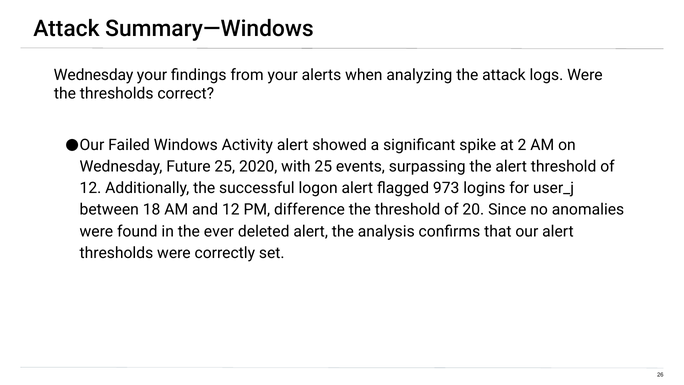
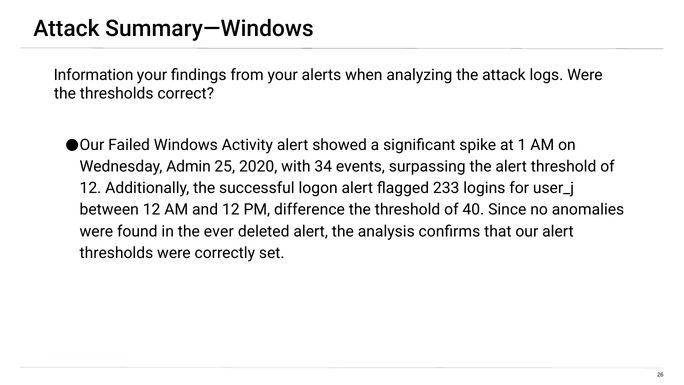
Wednesday: Wednesday -> Information (94, 75)
2: 2 -> 1 (522, 145)
Future: Future -> Admin (188, 166)
with 25: 25 -> 34 (323, 166)
973: 973 -> 233 (446, 188)
between 18: 18 -> 12 (152, 210)
20: 20 -> 40 (473, 210)
